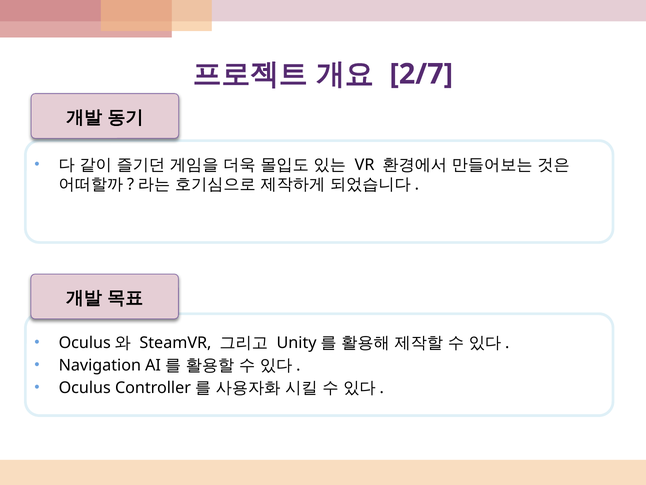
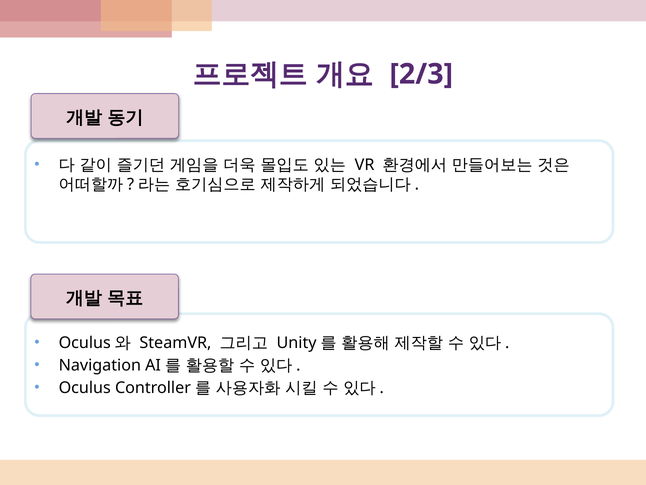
2/7: 2/7 -> 2/3 (421, 74)
